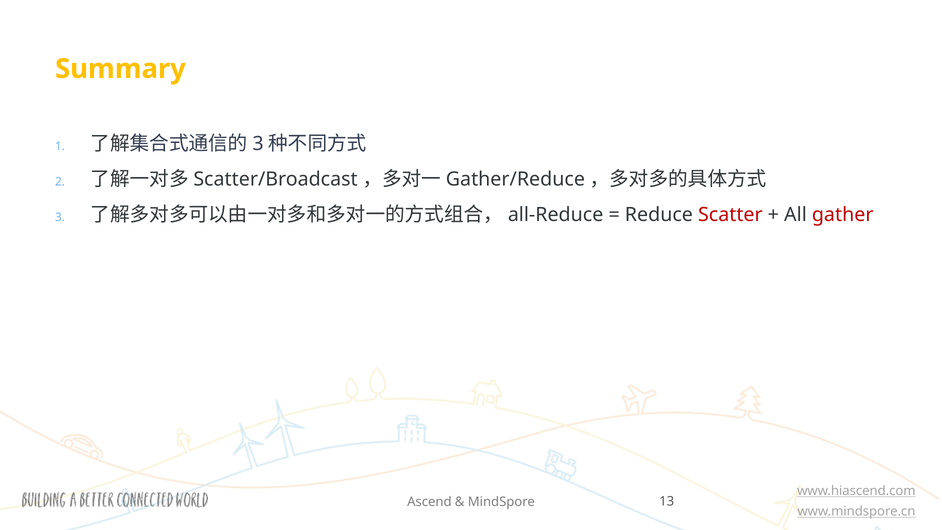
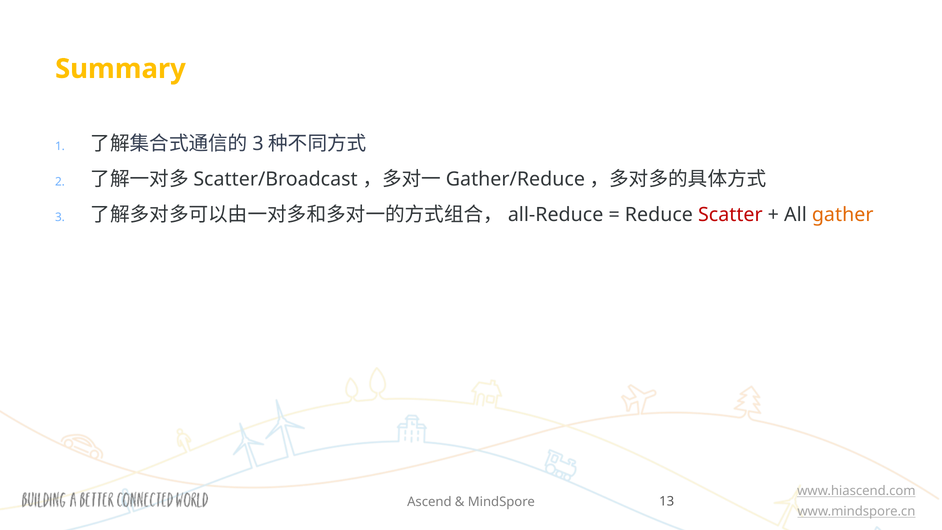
gather colour: red -> orange (843, 215)
